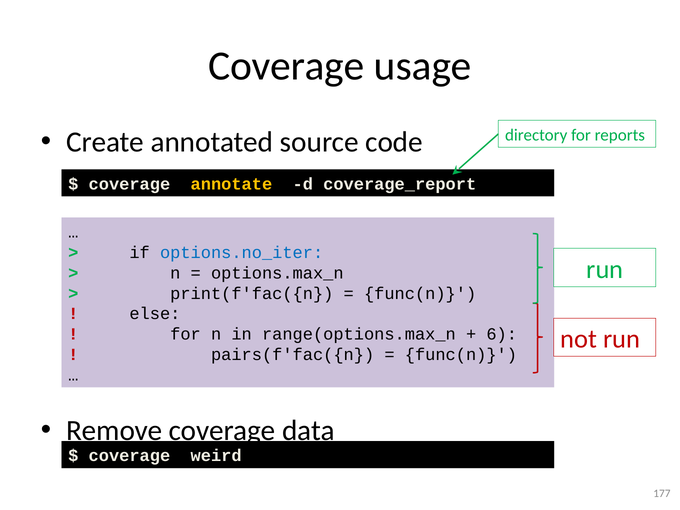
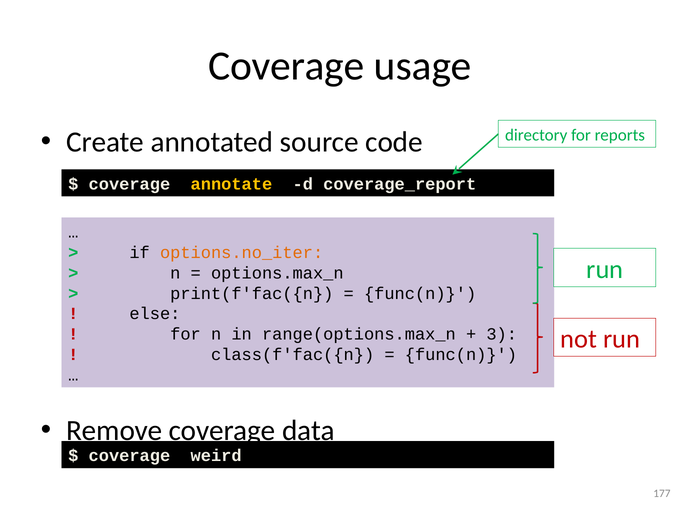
options.no_iter colour: blue -> orange (242, 253)
6: 6 -> 3 (502, 334)
pairs(f'fac({n: pairs(f'fac({n -> class(f'fac({n (293, 355)
